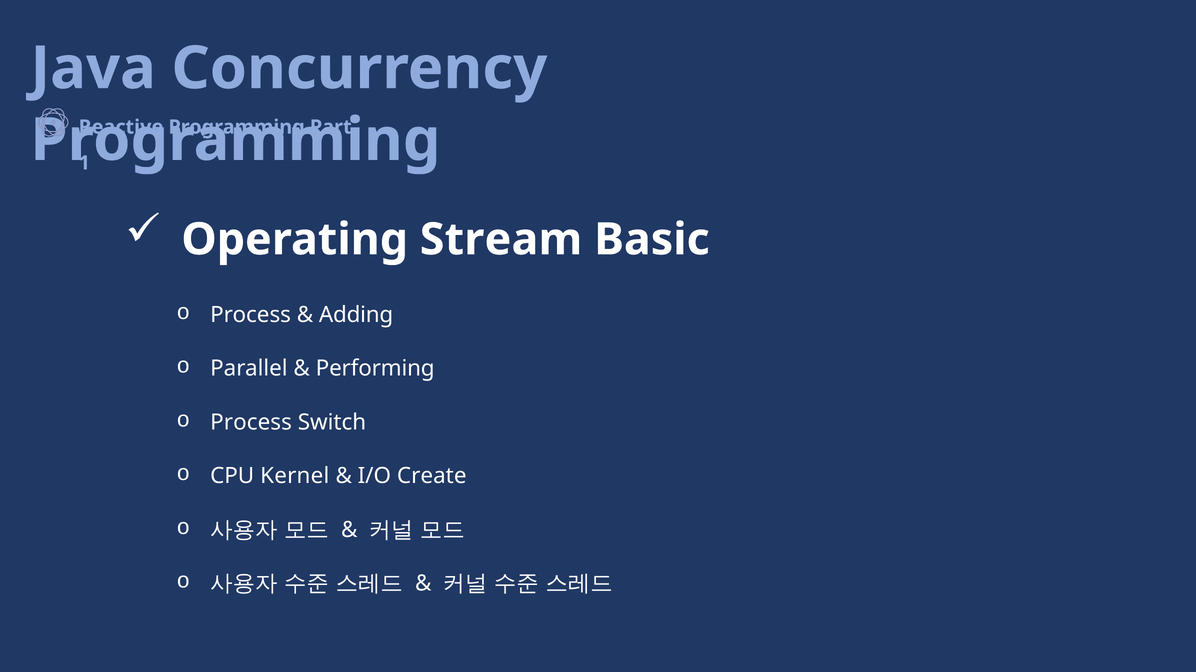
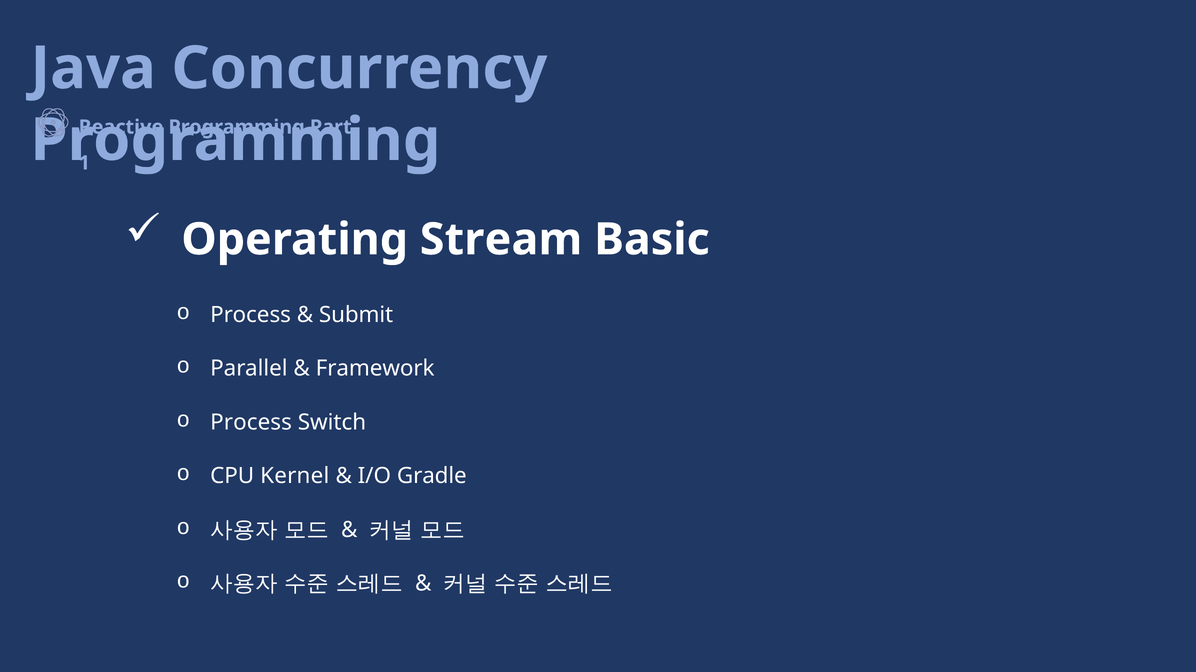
Adding: Adding -> Submit (356, 315)
Performing: Performing -> Framework (375, 369)
Create: Create -> Gradle (432, 477)
